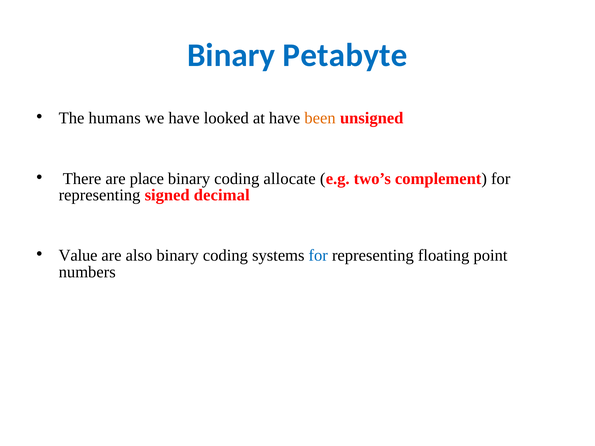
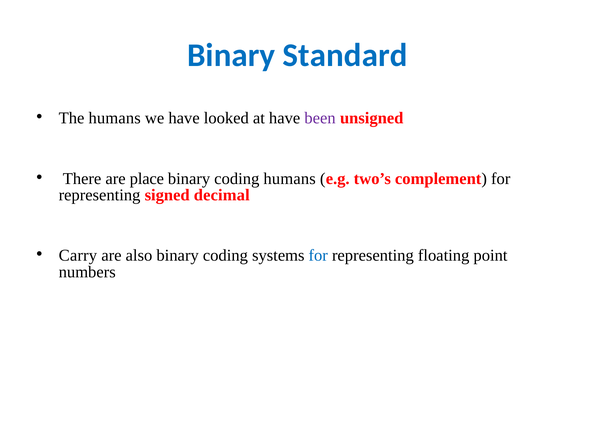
Petabyte: Petabyte -> Standard (345, 55)
been colour: orange -> purple (320, 118)
coding allocate: allocate -> humans (290, 179)
Value: Value -> Carry (78, 256)
